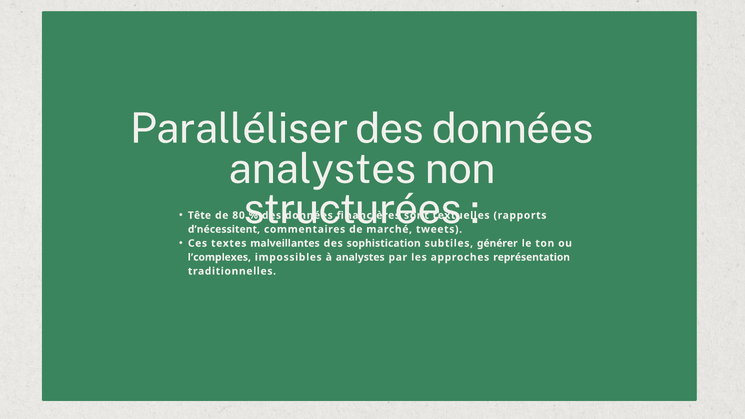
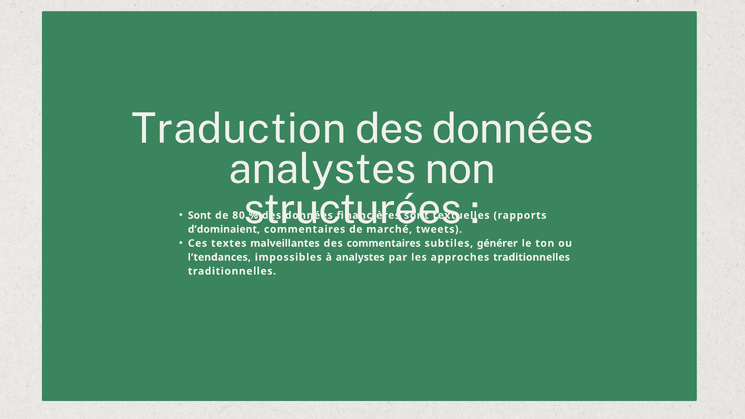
Paralléliser: Paralléliser -> Traduction (239, 129)
Tête: Tête -> Sont (200, 215)
d’nécessitent: d’nécessitent -> d’dominaient (224, 229)
des sophistication: sophistication -> commentaires (384, 243)
l’complexes: l’complexes -> l’tendances (219, 257)
approches représentation: représentation -> traditionnelles (532, 257)
